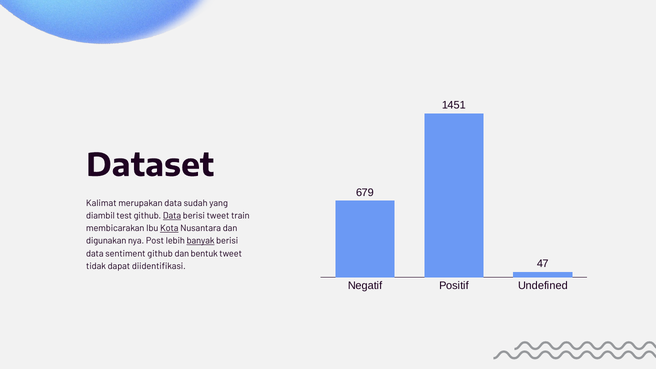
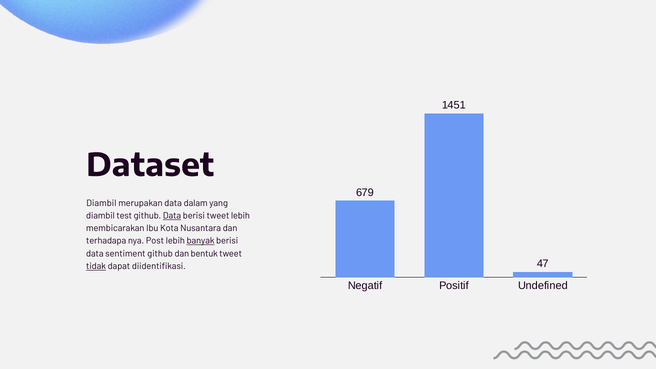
Kalimat: Kalimat -> Diambil (101, 203)
sudah: sudah -> dalam (196, 203)
tweet train: train -> lebih (240, 216)
Kota underline: present -> none (169, 228)
digunakan: digunakan -> terhadapa (106, 241)
tidak underline: none -> present (96, 266)
